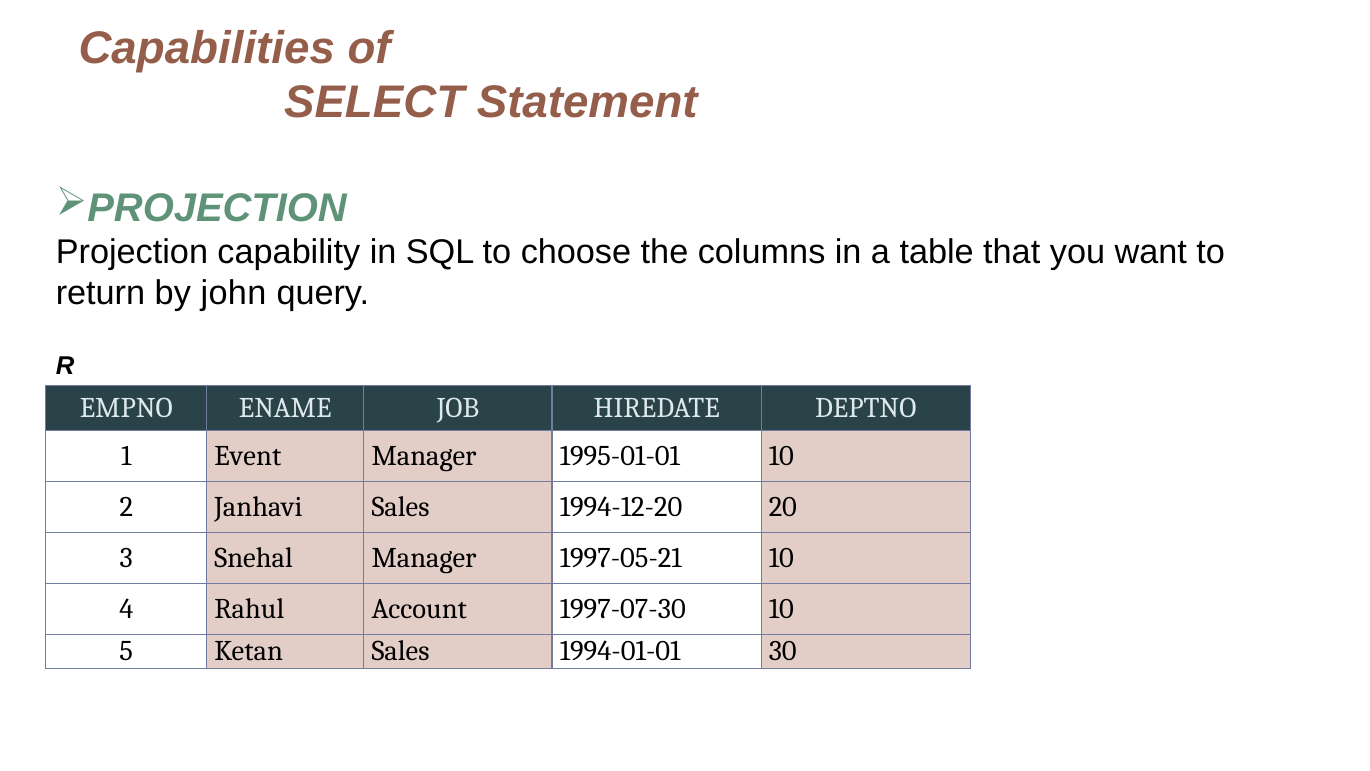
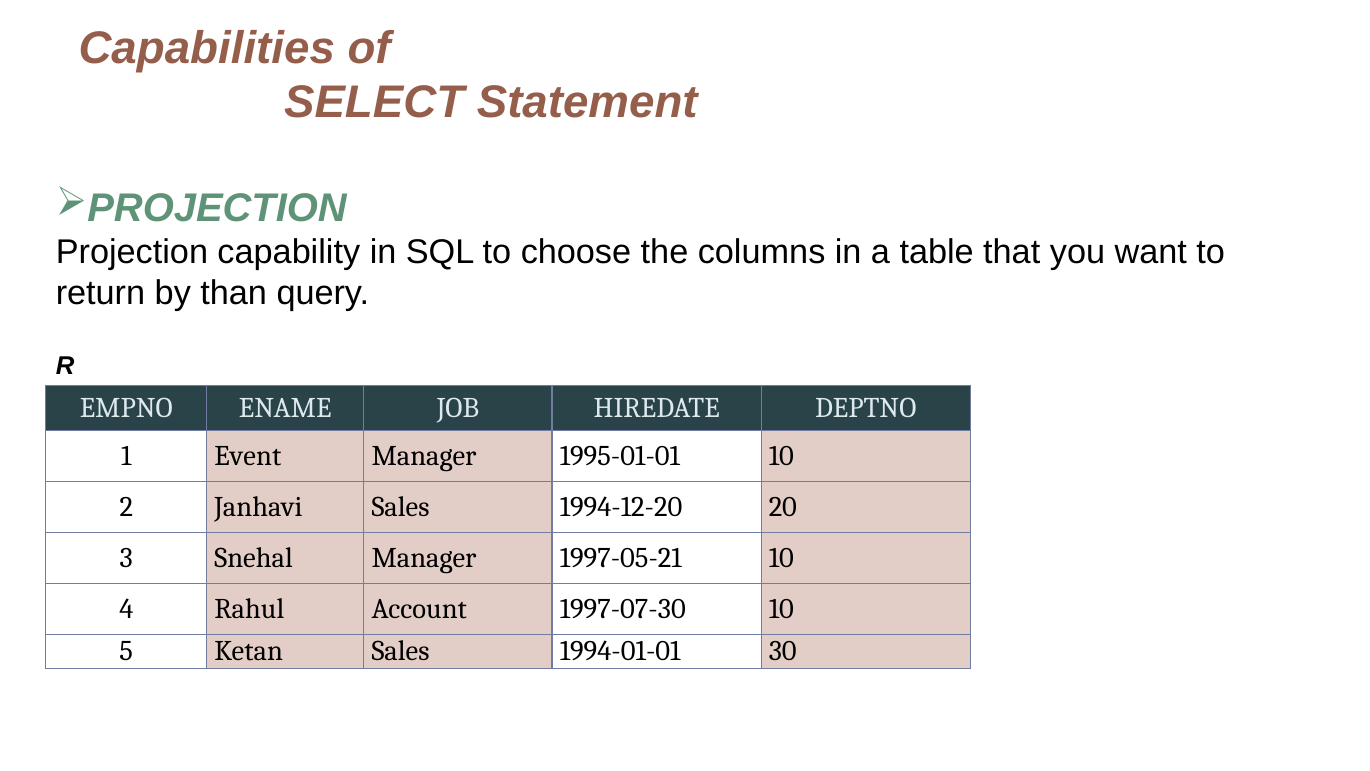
john: john -> than (234, 293)
